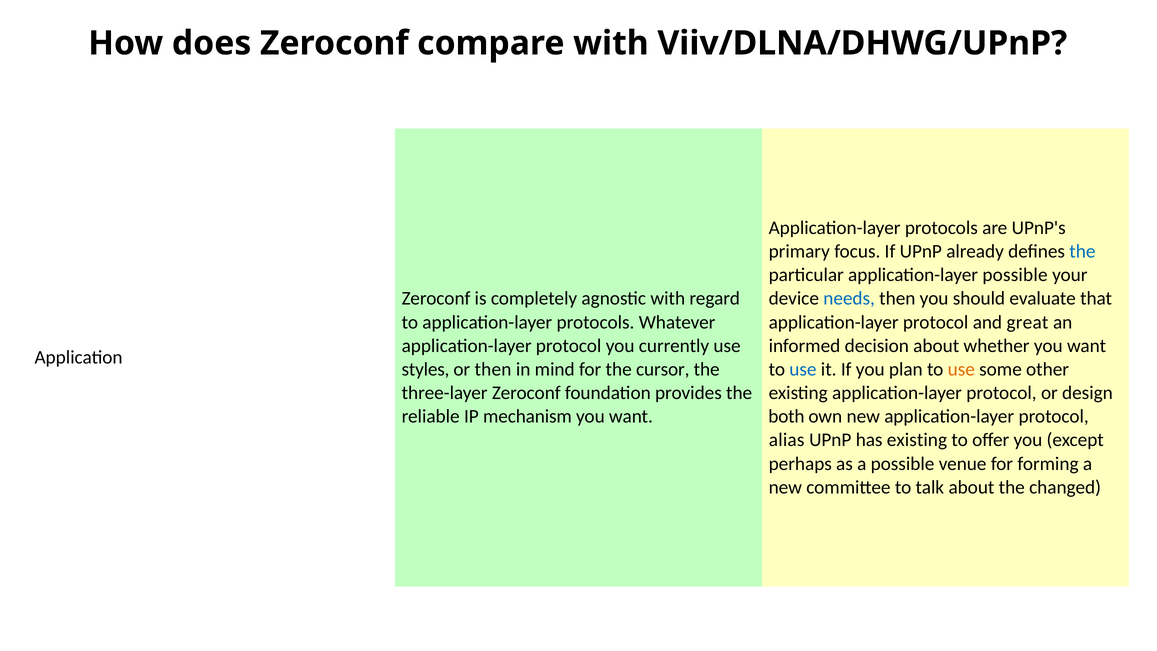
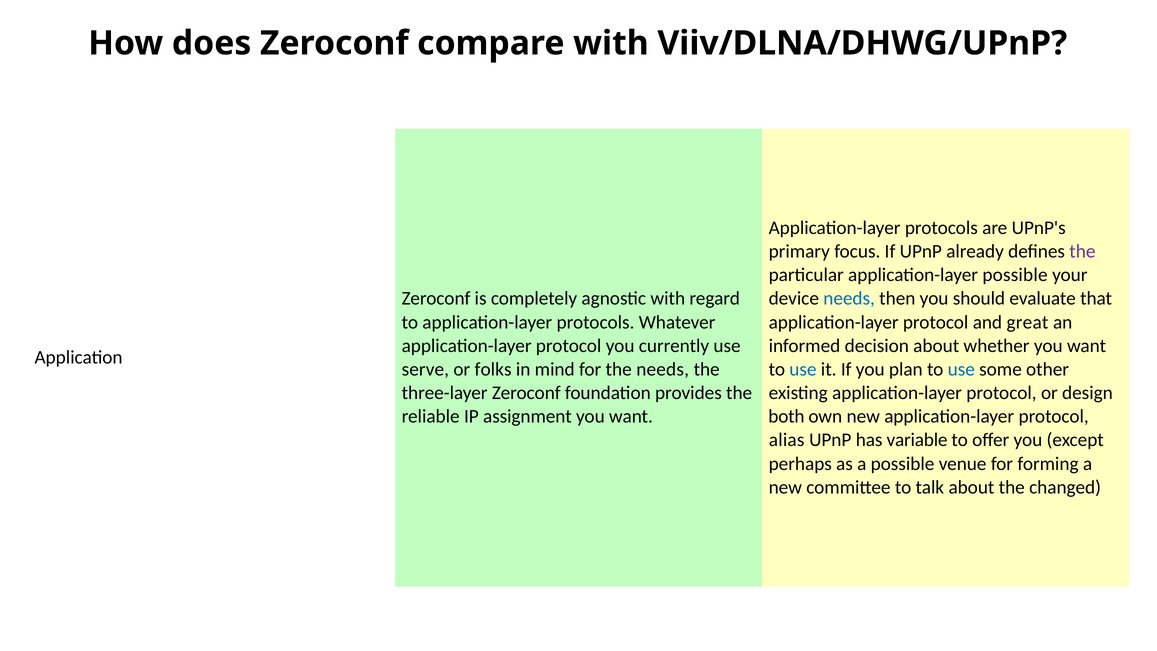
the colour: blue -> purple (1082, 251)
styles: styles -> serve (425, 369)
or then: then -> folks (493, 369)
the cursor: cursor -> needs (663, 369)
use colour: orange -> blue (961, 369)
mechanism: mechanism -> assignment (527, 416)
has existing: existing -> variable (917, 440)
